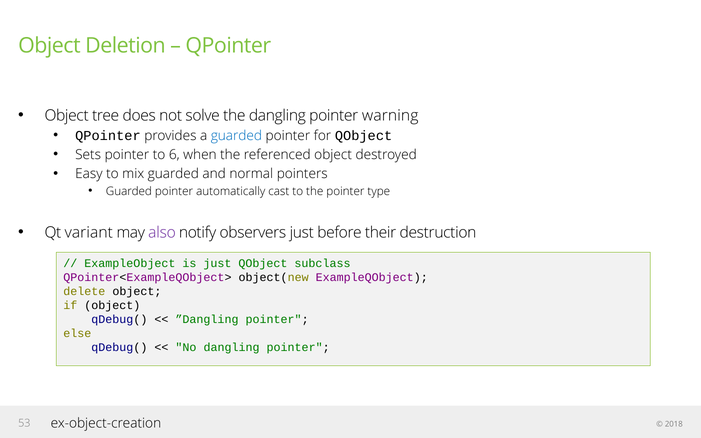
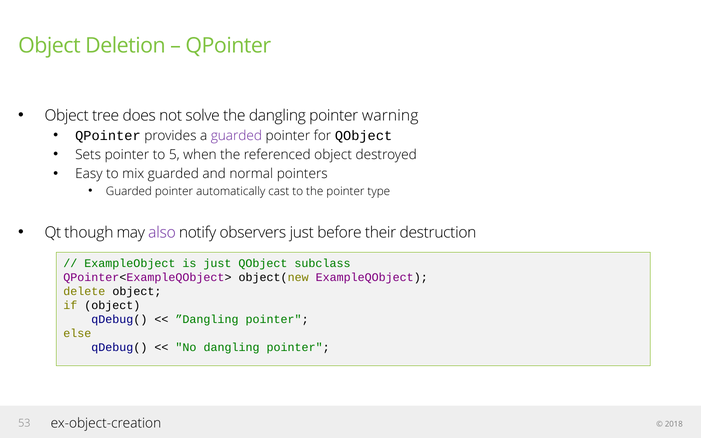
guarded colour: blue -> purple (236, 136)
6: 6 -> 5 (174, 155)
variant: variant -> though (89, 233)
